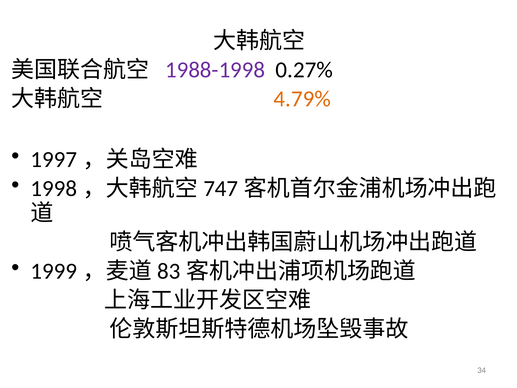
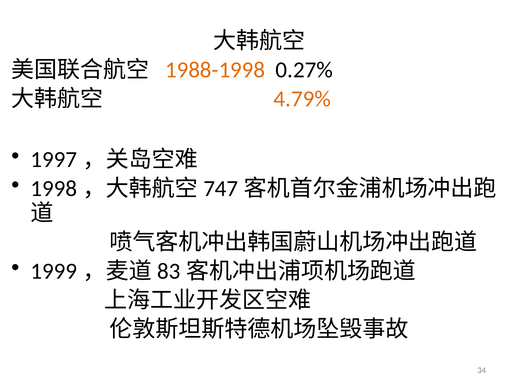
1988-1998 colour: purple -> orange (215, 70)
